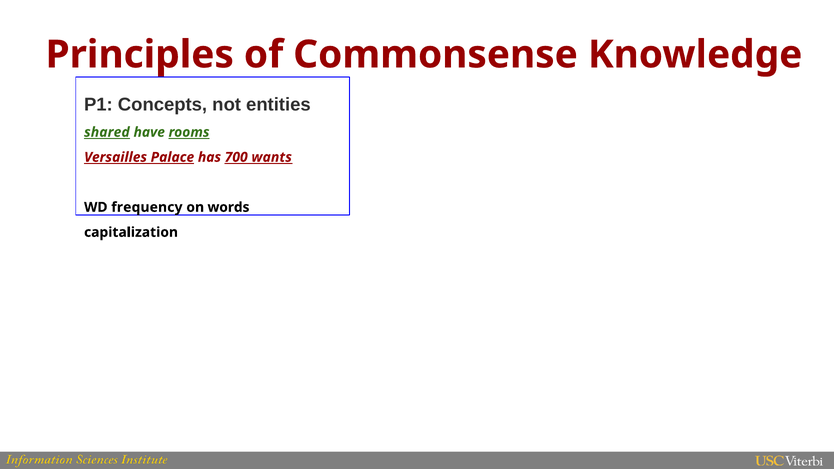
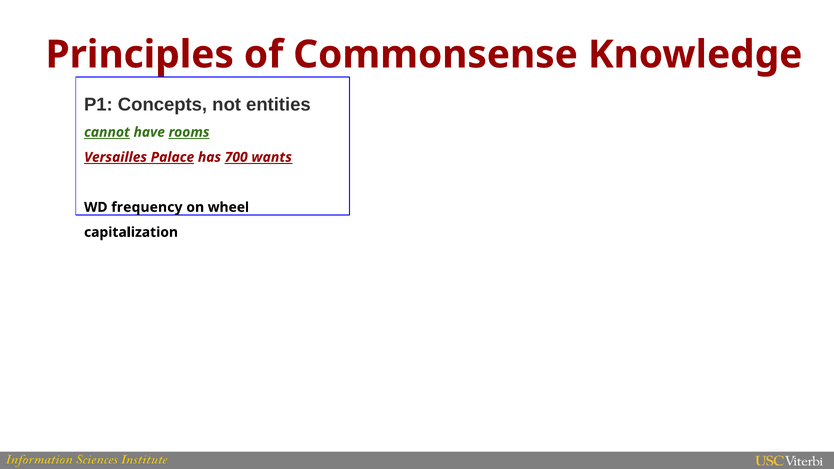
shared: shared -> cannot (107, 132)
words: words -> wheel (228, 207)
